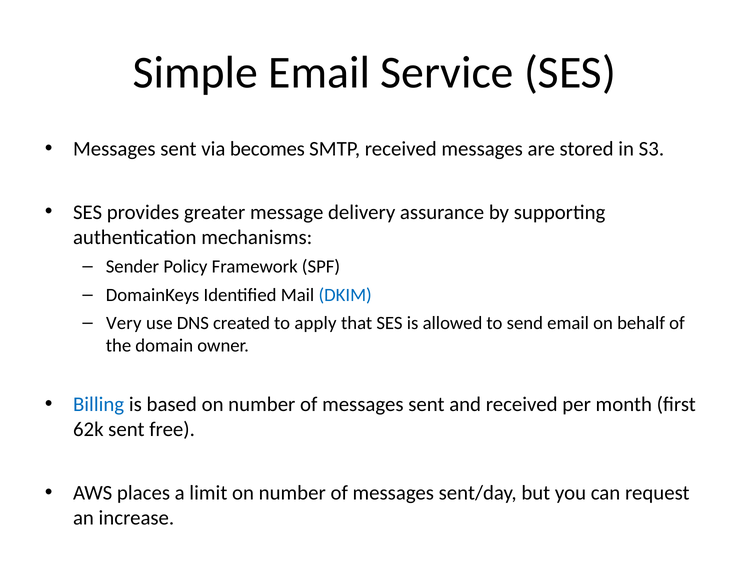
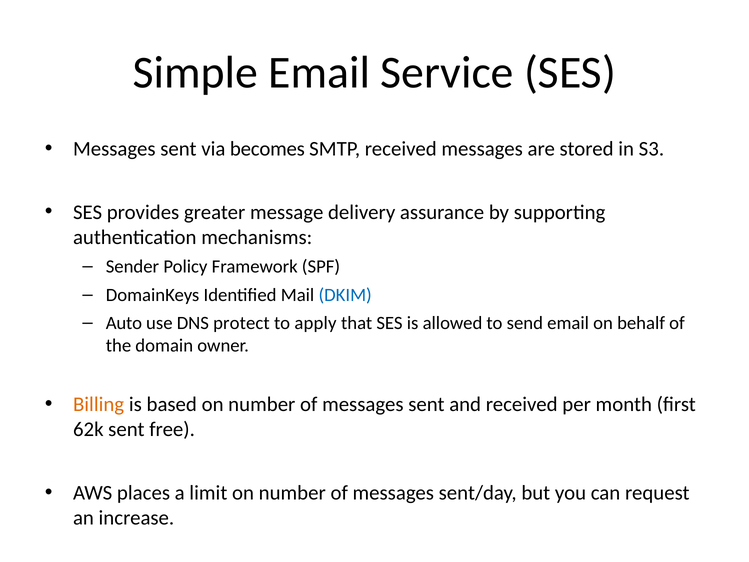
Very: Very -> Auto (124, 323)
created: created -> protect (241, 323)
Billing colour: blue -> orange (99, 404)
